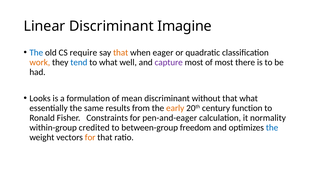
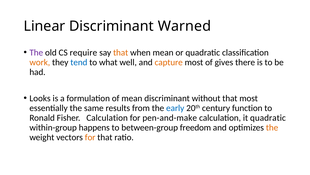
Imagine: Imagine -> Warned (184, 26)
The colour: blue -> purple (36, 52)
when eager: eager -> mean (163, 52)
capture colour: purple -> orange (169, 62)
of most: most -> gives (224, 62)
that what: what -> most (249, 98)
early colour: orange -> blue (175, 108)
Fisher Constraints: Constraints -> Calculation (107, 117)
pen-and-eager: pen-and-eager -> pen-and-make (170, 117)
it normality: normality -> quadratic (268, 117)
credited: credited -> happens (94, 127)
the colour: blue -> orange (272, 127)
